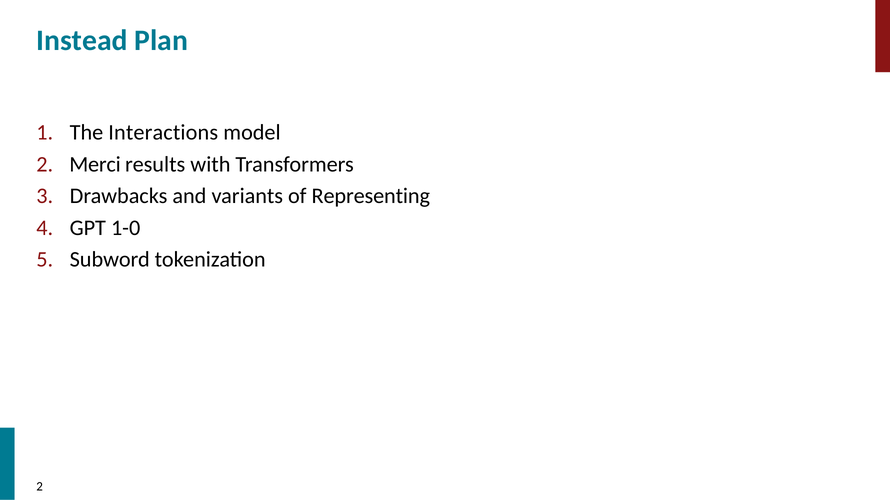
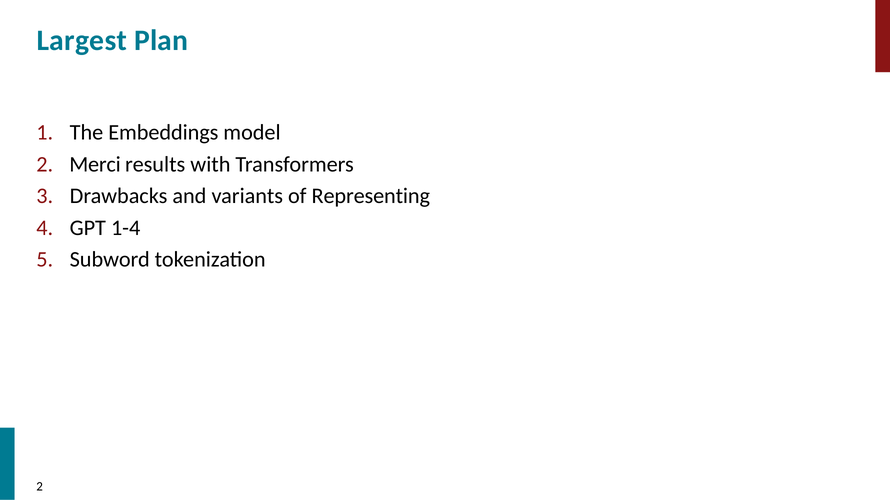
Instead: Instead -> Largest (82, 40)
Interactions: Interactions -> Embeddings (163, 132)
1-0: 1-0 -> 1-4 (126, 228)
